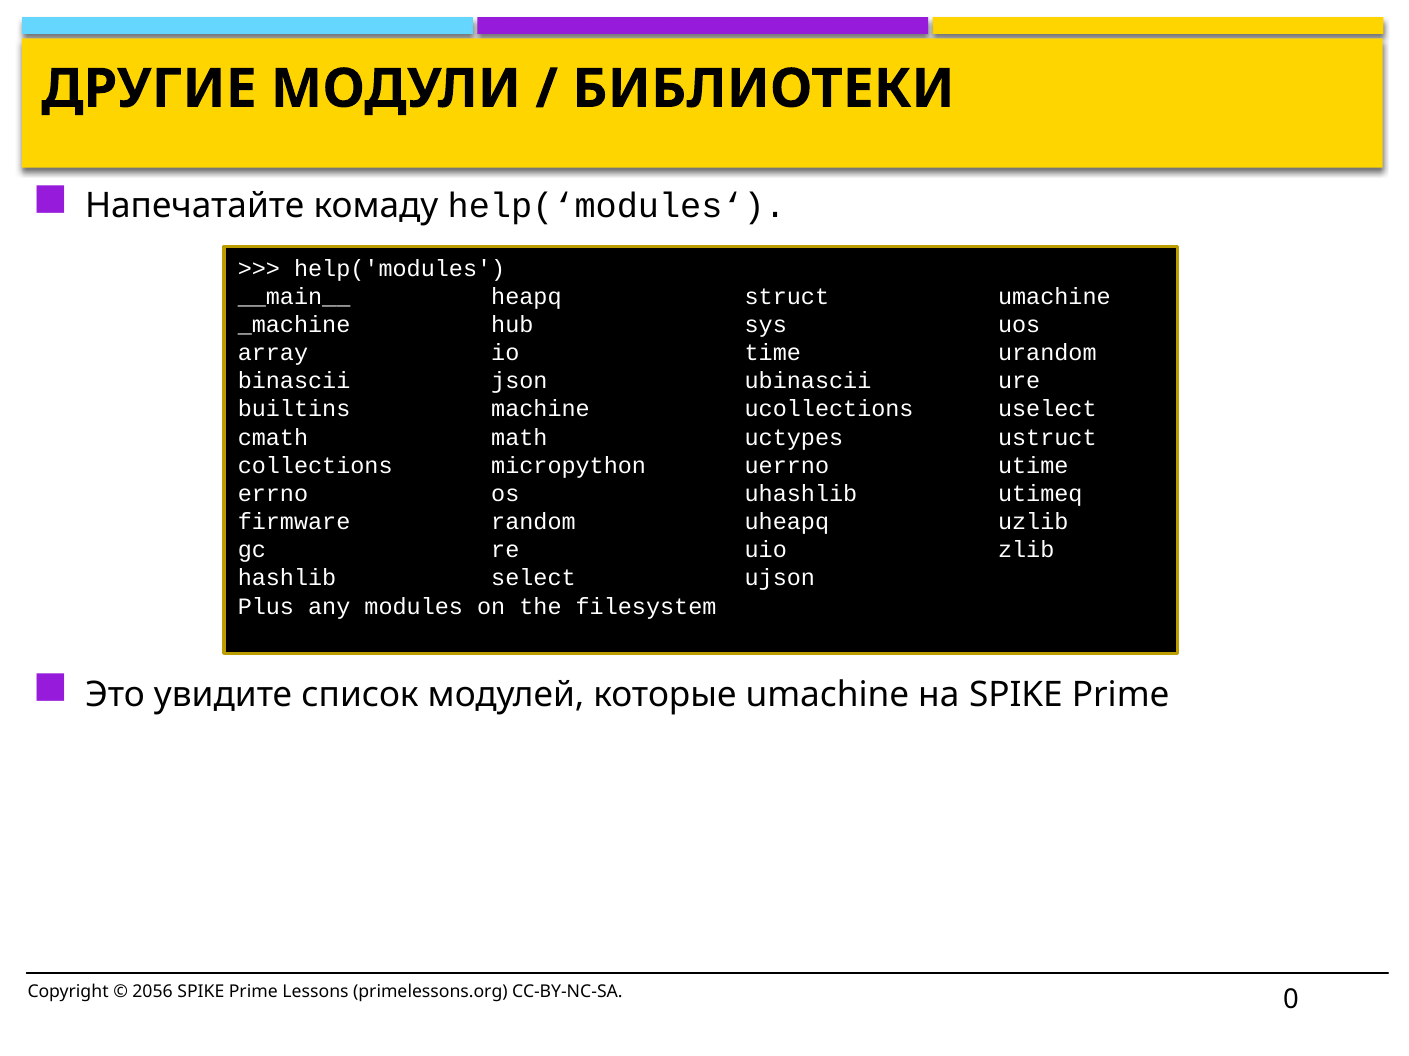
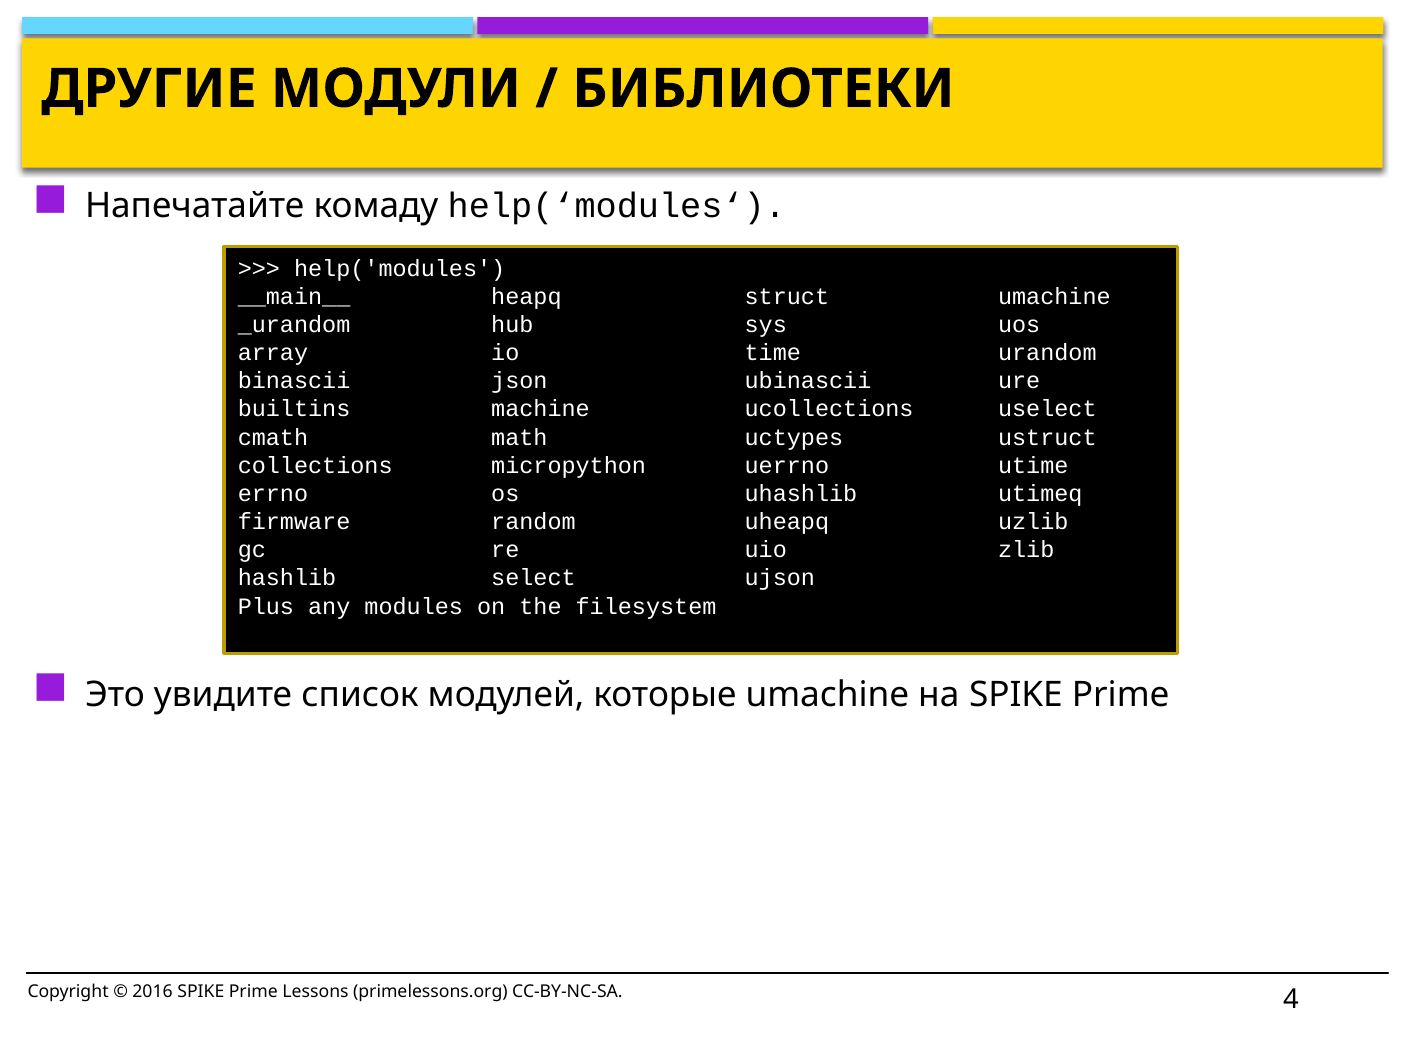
_machine: _machine -> _urandom (294, 325)
2056: 2056 -> 2016 (153, 993)
0: 0 -> 4 (1291, 1000)
